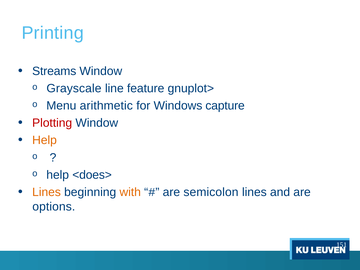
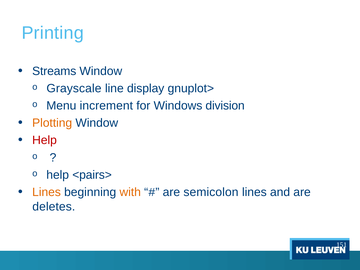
feature: feature -> display (146, 88)
arithmetic: arithmetic -> increment (106, 106)
capture: capture -> division (225, 106)
Plotting colour: red -> orange (52, 123)
Help colour: orange -> red (45, 140)
<does>: <does> -> <pairs> (92, 175)
options: options -> deletes (54, 207)
